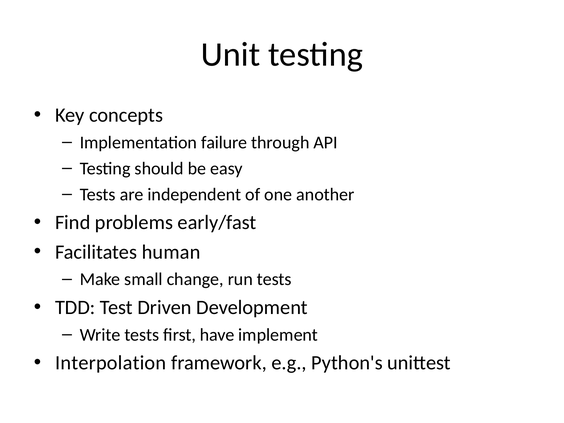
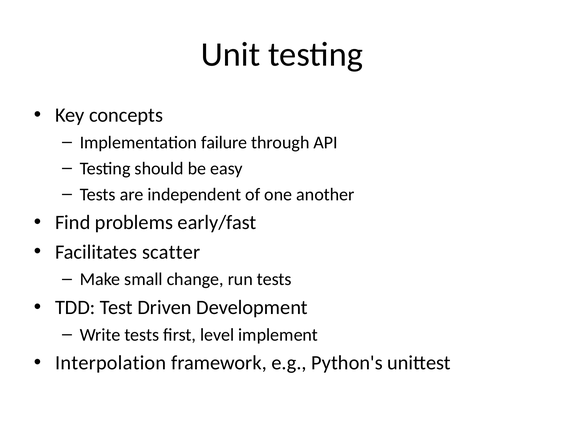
human: human -> scatter (171, 252)
have: have -> level (217, 335)
